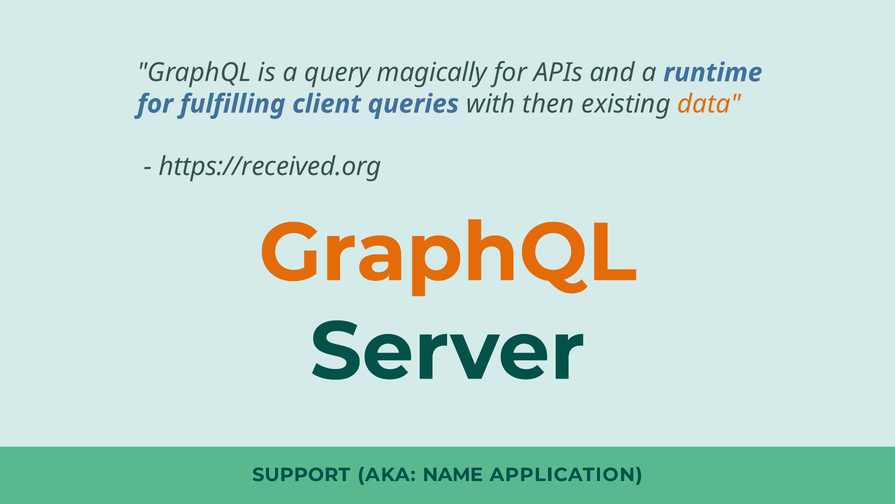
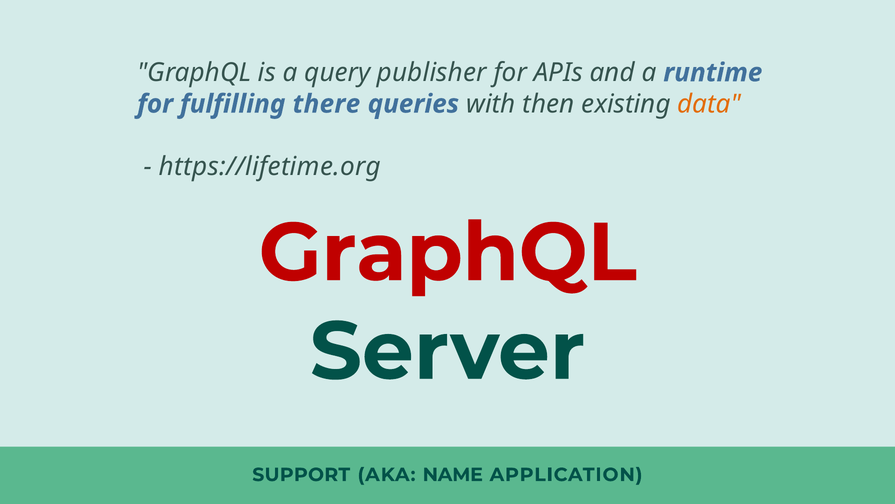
magically: magically -> publisher (432, 73)
client: client -> there (326, 104)
https://received.org: https://received.org -> https://lifetime.org (270, 167)
GraphQL colour: orange -> red (448, 253)
